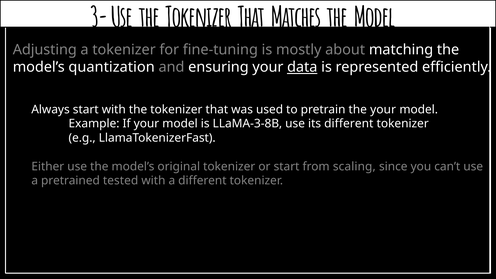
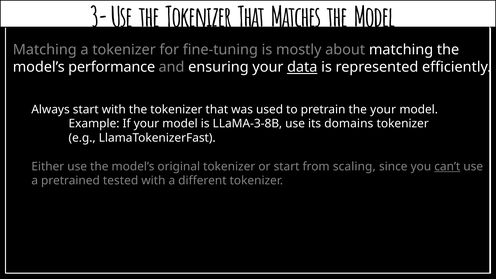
Adjusting: Adjusting -> Matching (45, 50)
quantization: quantization -> performance (112, 67)
its different: different -> domains (349, 124)
can’t underline: none -> present (447, 166)
